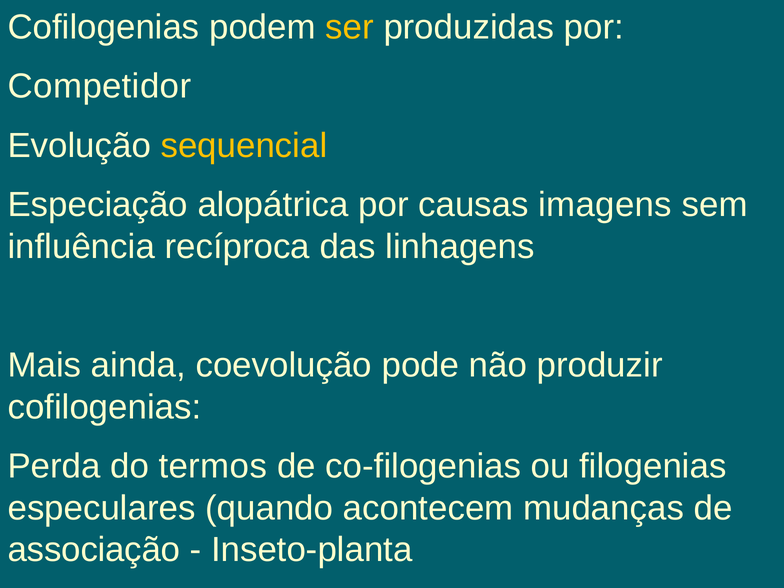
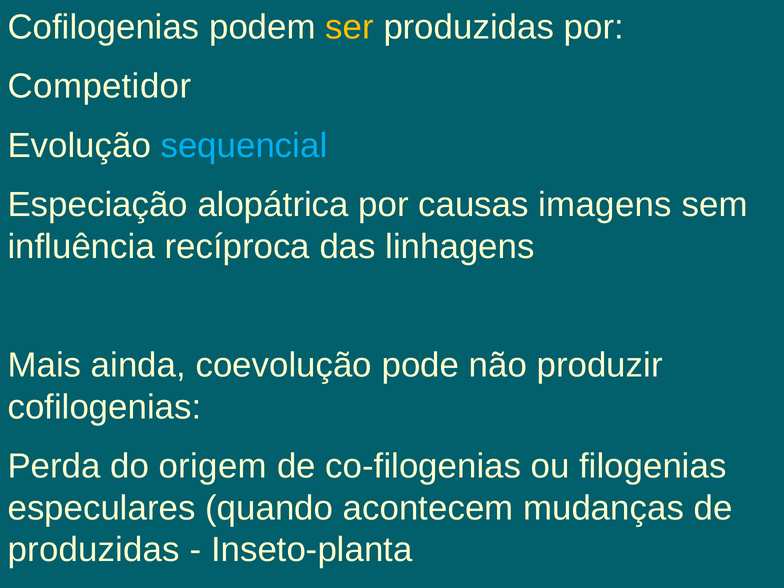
sequencial colour: yellow -> light blue (244, 146)
termos: termos -> origem (213, 466)
associação: associação -> produzidas (94, 550)
